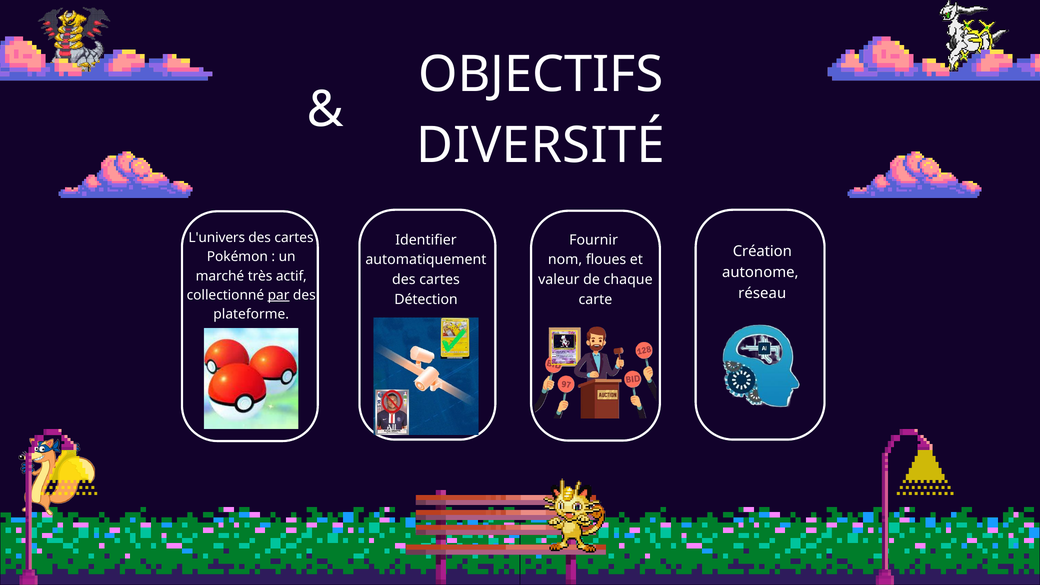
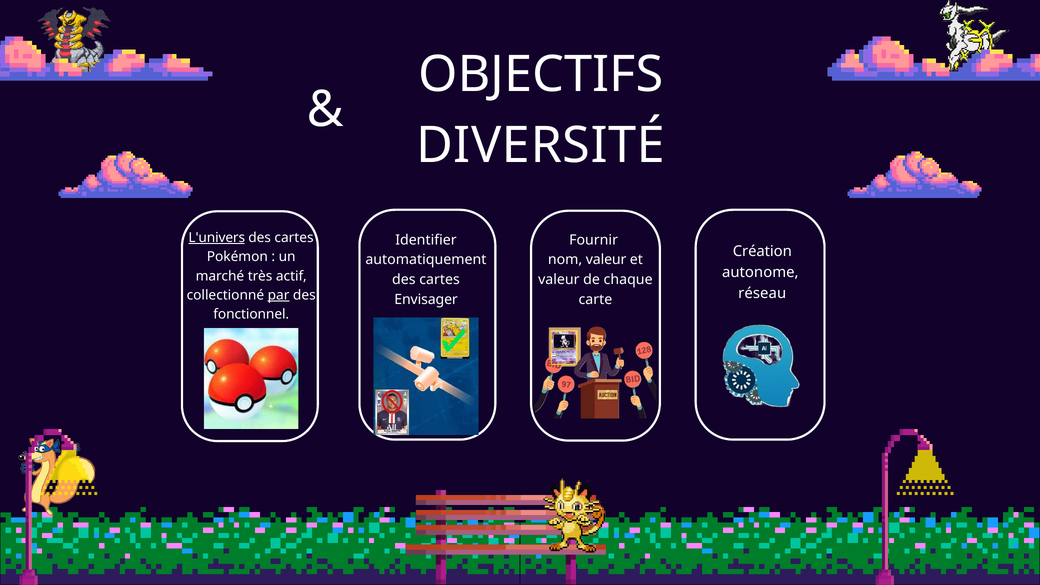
L'univers underline: none -> present (217, 238)
nom floues: floues -> valeur (606, 260)
Détection: Détection -> Envisager (426, 300)
plateforme: plateforme -> fonctionnel (251, 314)
